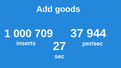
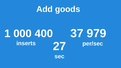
944: 944 -> 979 (96, 33)
709: 709 -> 400 (44, 34)
